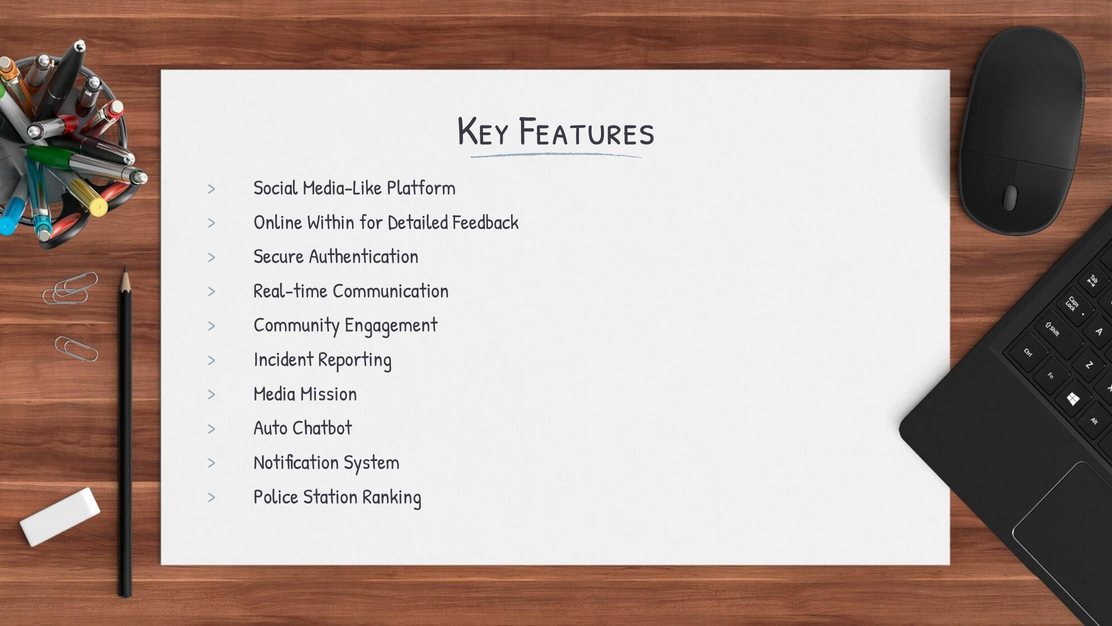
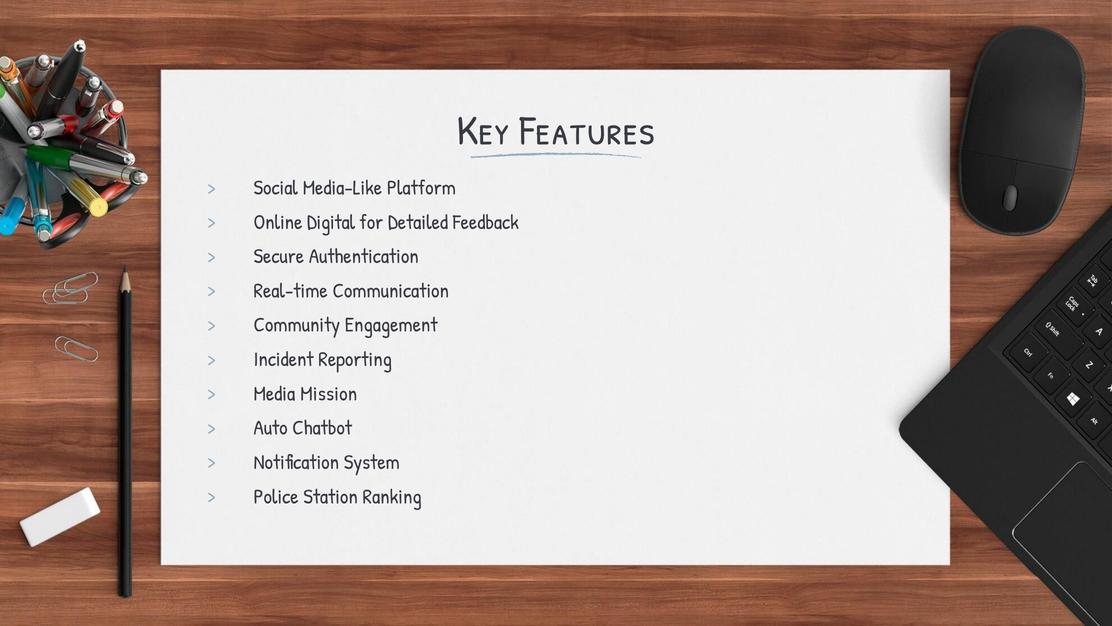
Within: Within -> Digital (331, 222)
